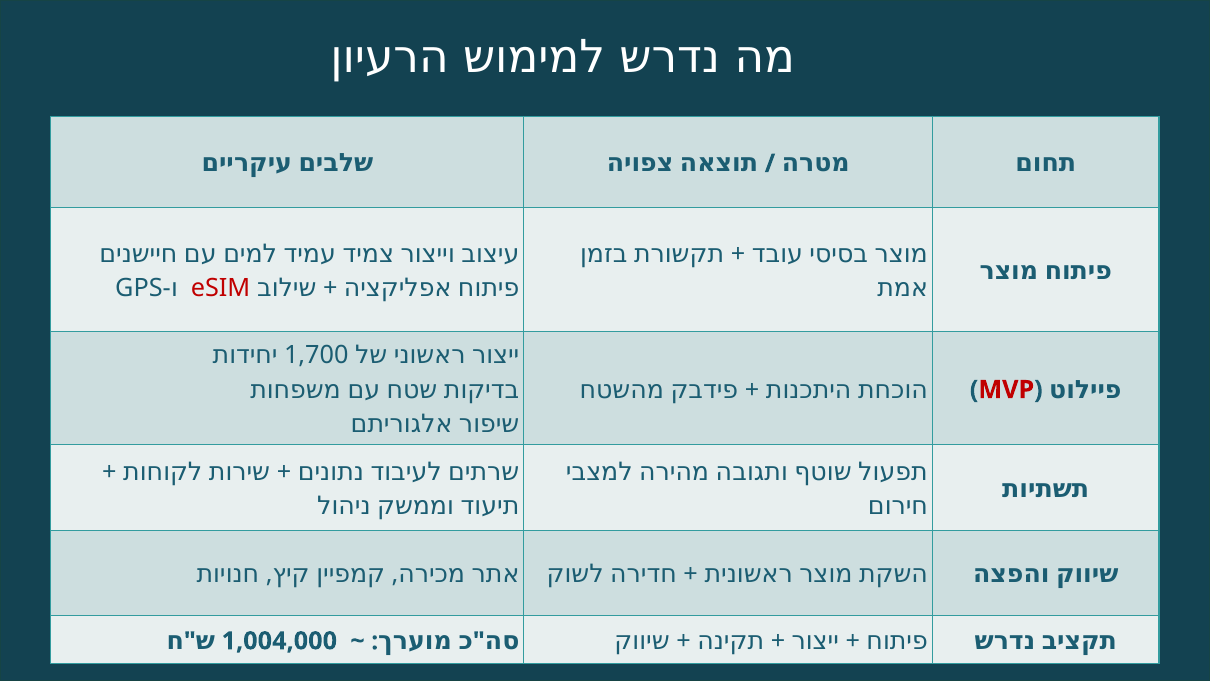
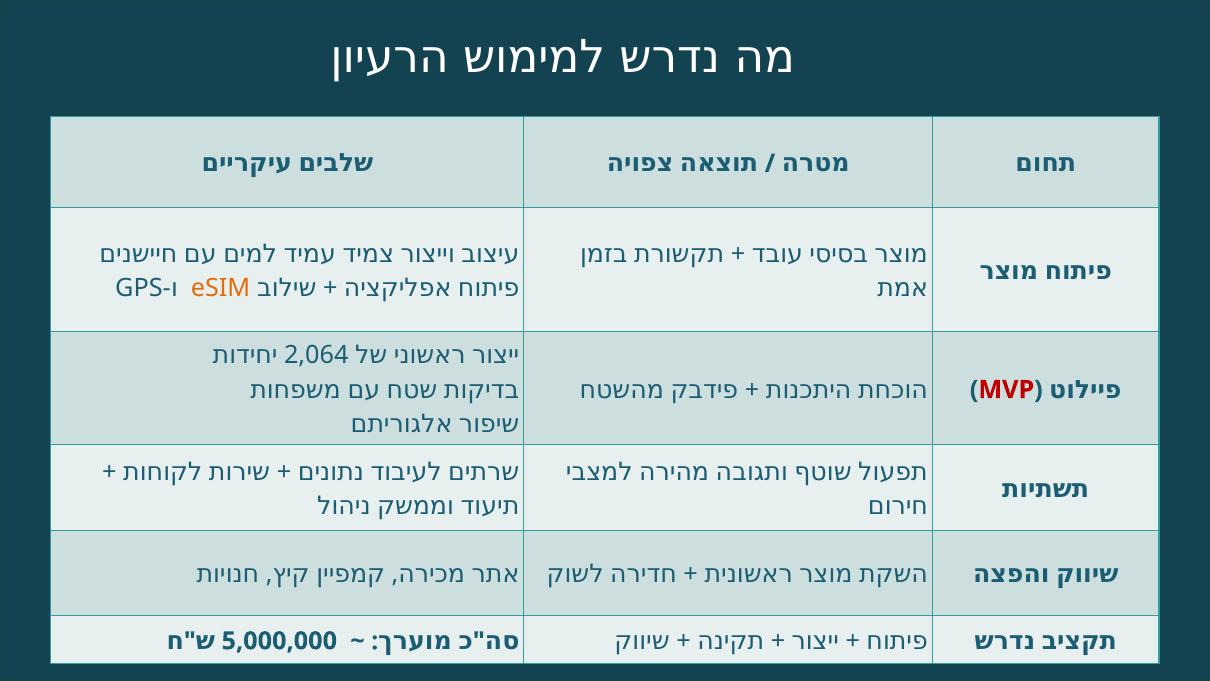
eSIM colour: red -> orange (221, 289)
1,700: 1,700 -> 2,064 (316, 355)
1,004,000: 1,004,000 -> 5,000,000 (279, 641)
